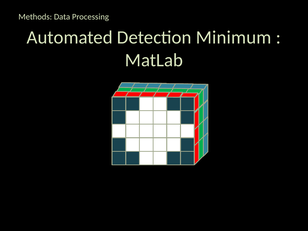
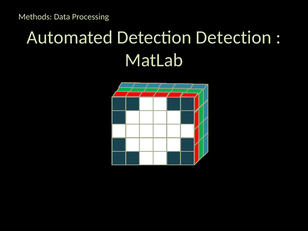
Detection Minimum: Minimum -> Detection (234, 38)
